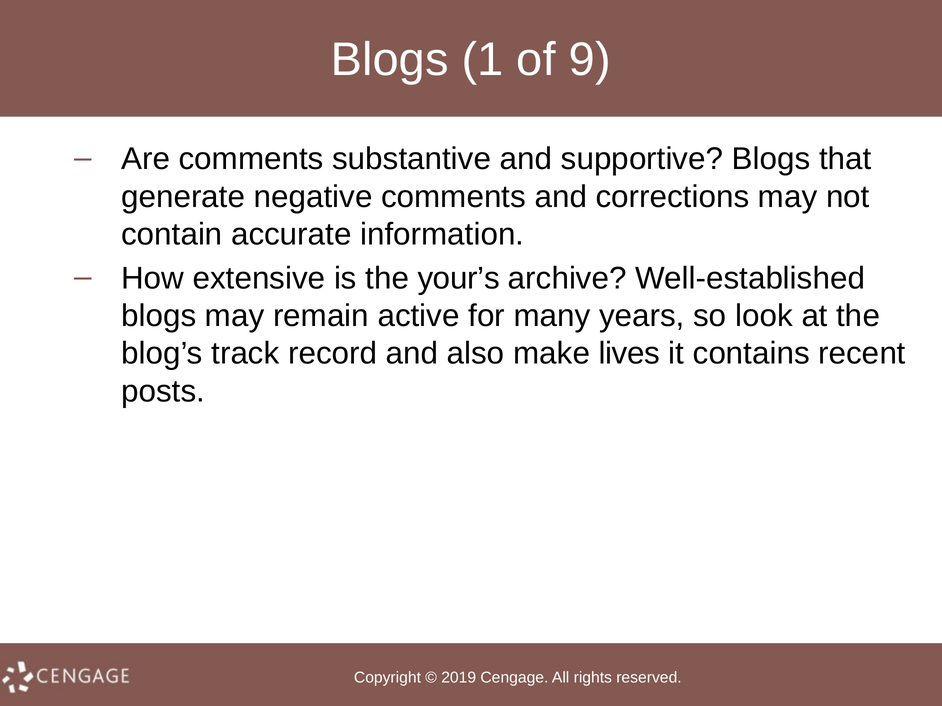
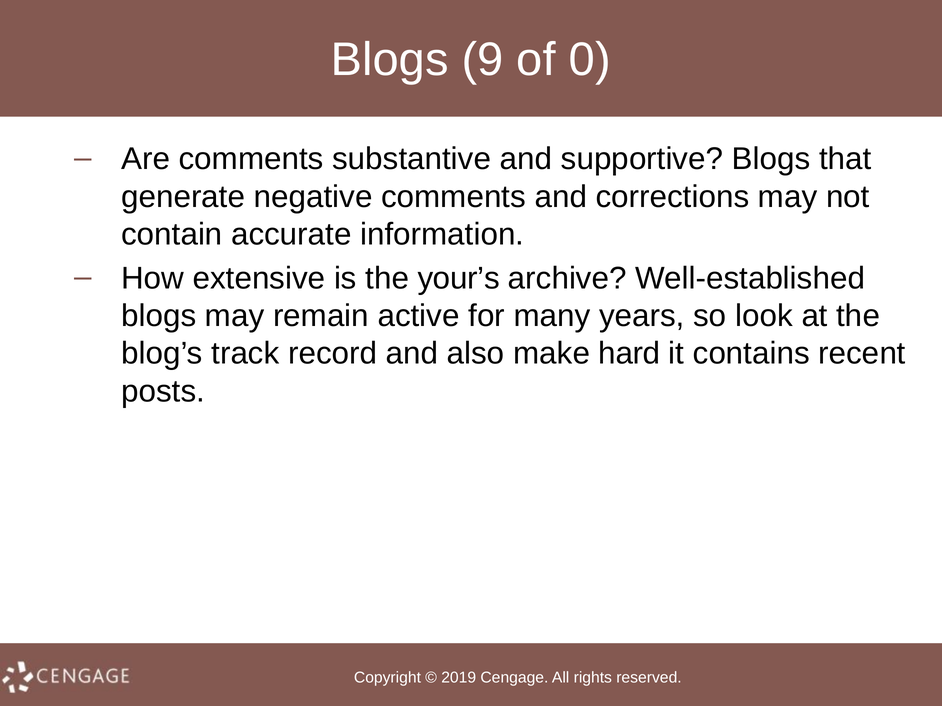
1: 1 -> 9 (483, 60)
9: 9 -> 0 (590, 60)
lives: lives -> hard (629, 354)
